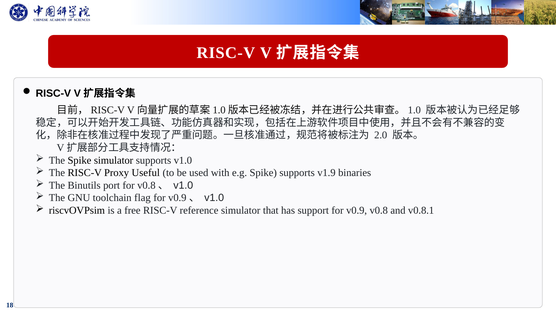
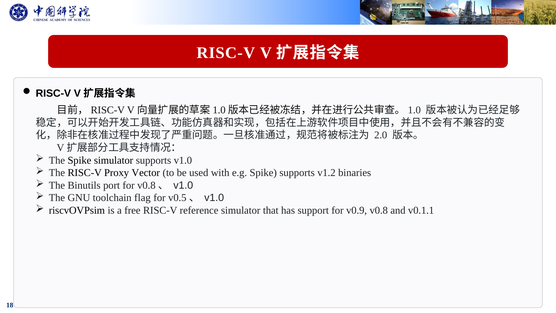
Useful: Useful -> Vector (146, 173)
v1.9: v1.9 -> v1.2 (326, 173)
v0.9: v0.9 -> v0.5 (177, 198)
v0.8.1: v0.8.1 -> v0.1.1 (421, 210)
